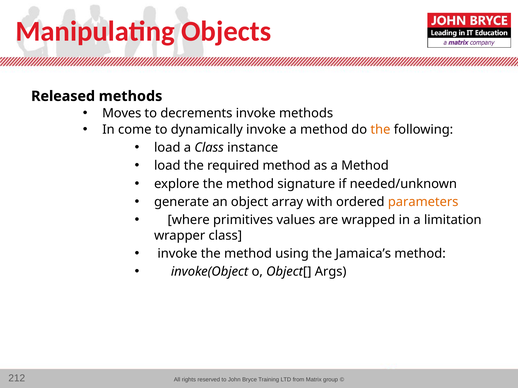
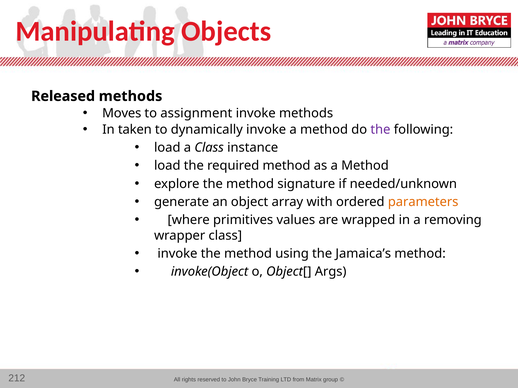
decrements: decrements -> assignment (196, 113)
come: come -> taken (135, 130)
the colour: orange -> purple (380, 130)
limitation: limitation -> removing (453, 220)
